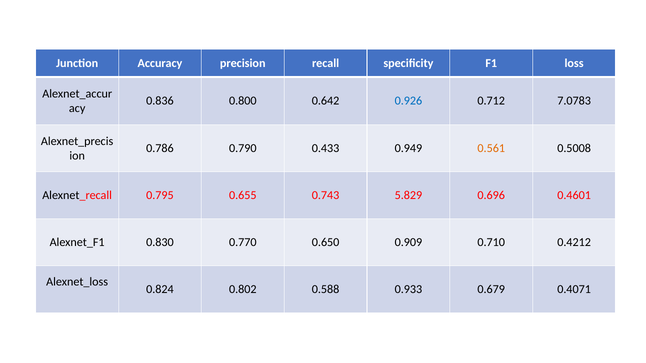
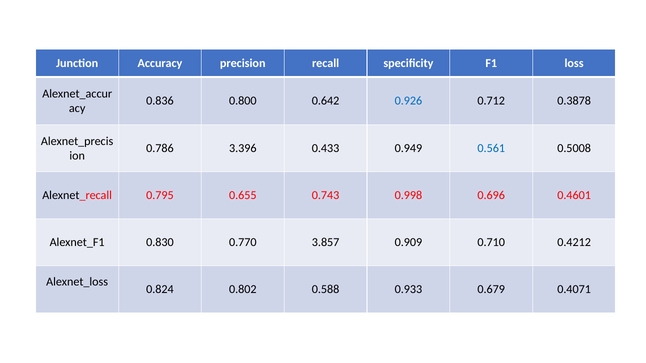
7.0783: 7.0783 -> 0.3878 (574, 101)
0.790: 0.790 -> 3.396 (243, 149)
0.561 colour: orange -> blue (491, 149)
5.829: 5.829 -> 0.998 (408, 196)
0.650: 0.650 -> 3.857 (326, 243)
